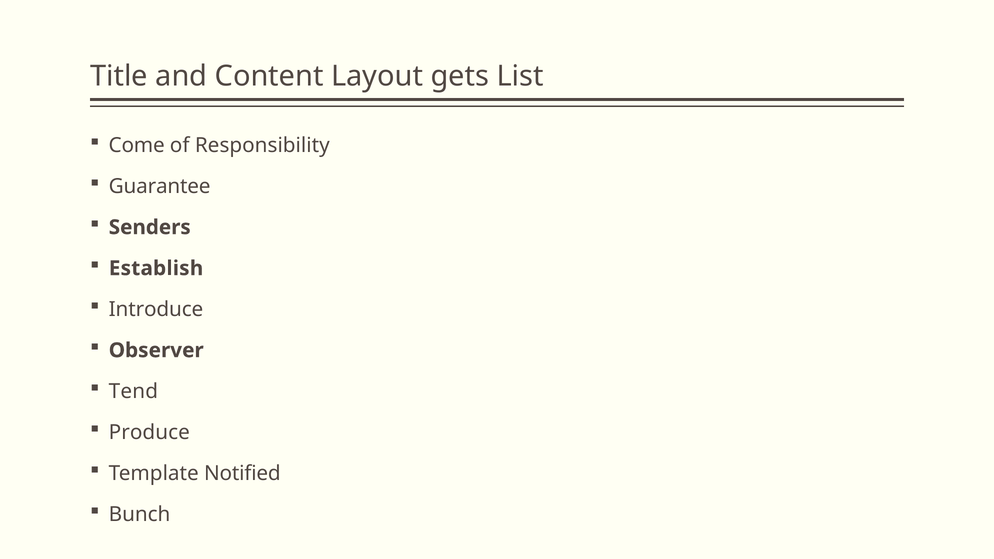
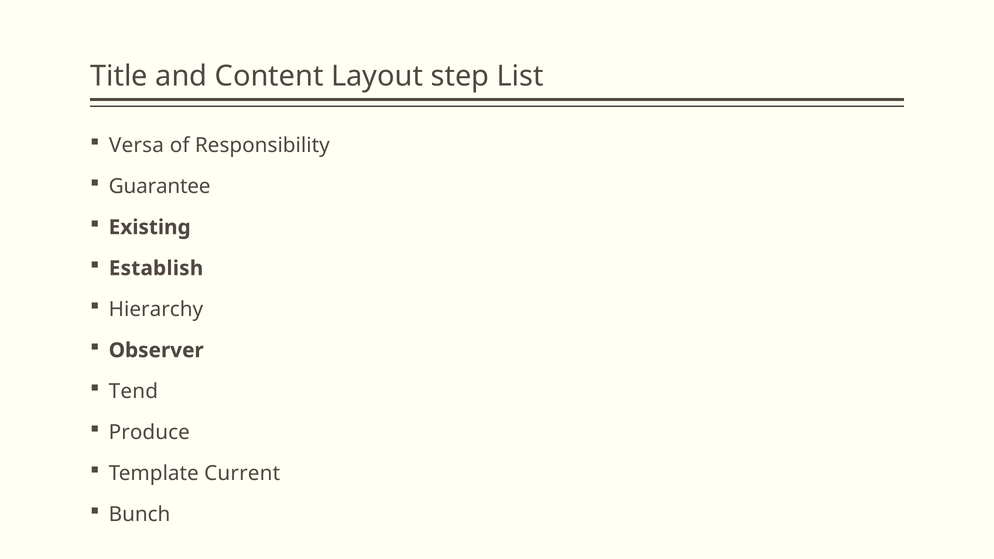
gets: gets -> step (460, 76)
Come: Come -> Versa (136, 145)
Senders: Senders -> Existing (150, 227)
Introduce: Introduce -> Hierarchy (156, 309)
Notified: Notified -> Current (242, 474)
